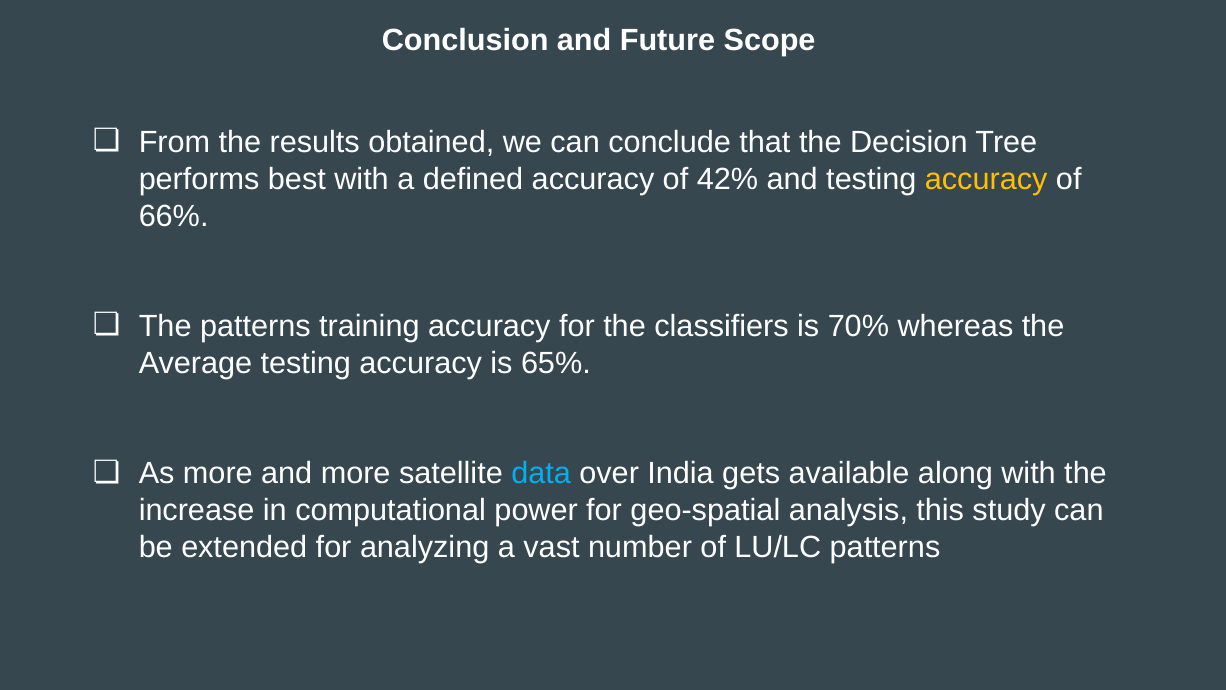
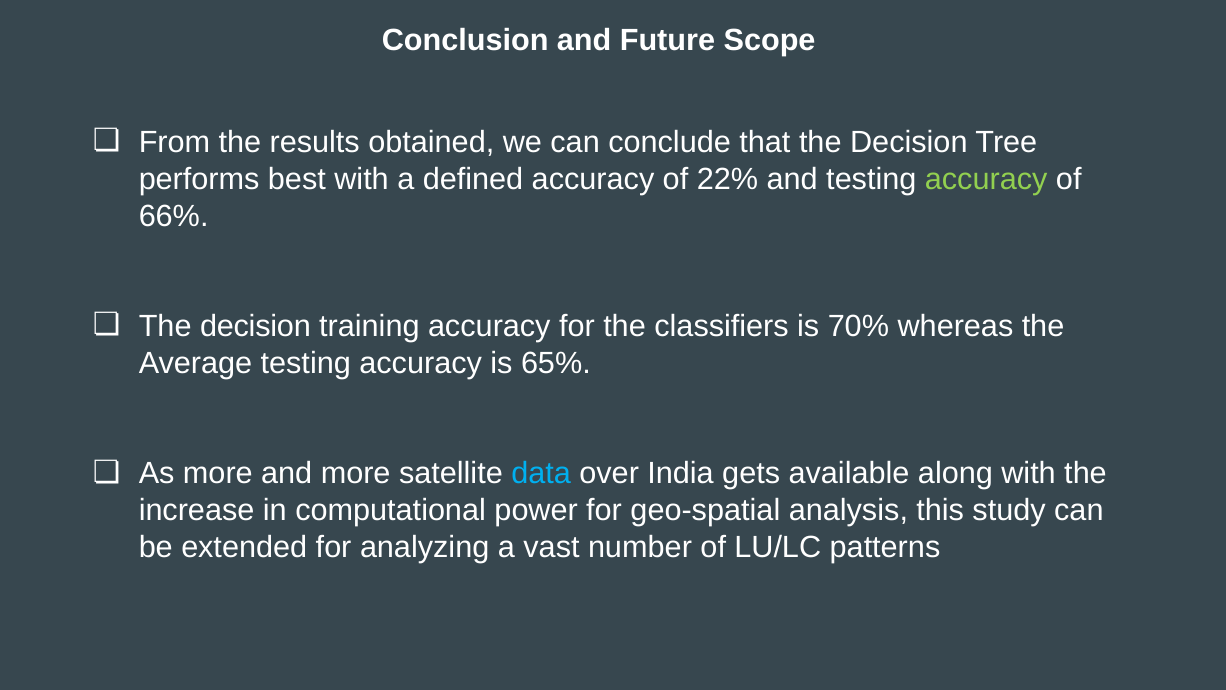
42%: 42% -> 22% (727, 179)
accuracy colour: yellow -> light green (986, 179)
patterns: patterns -> decision (255, 326)
